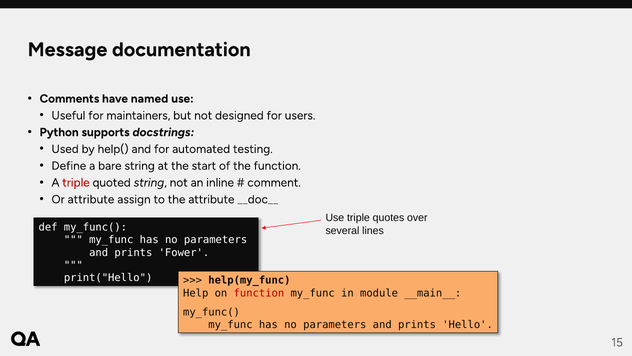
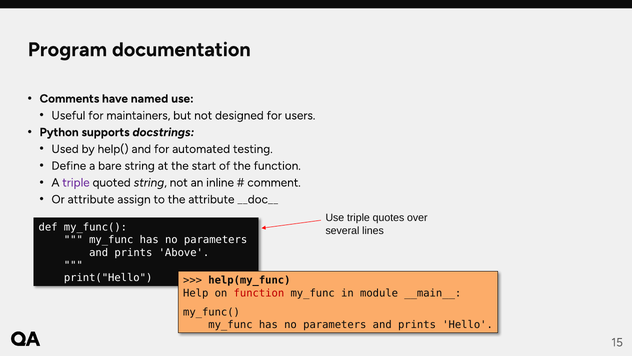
Message: Message -> Program (67, 50)
triple colour: red -> purple (76, 182)
Fower: Fower -> Above (184, 252)
